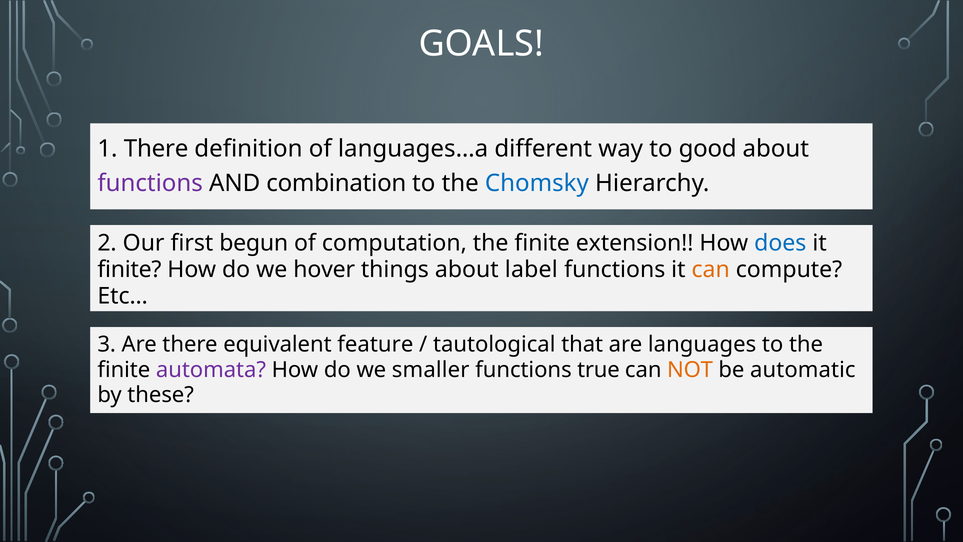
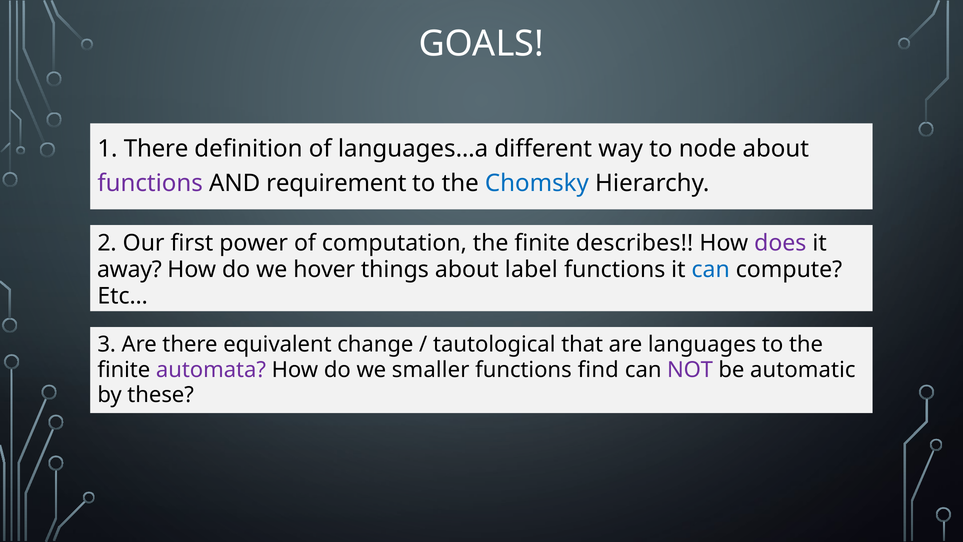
good: good -> node (708, 149)
combination: combination -> requirement (336, 183)
begun: begun -> power (254, 243)
extension: extension -> describes (635, 243)
does colour: blue -> purple (780, 243)
finite: finite -> away (129, 269)
can colour: orange -> blue (711, 269)
feature: feature -> change (375, 344)
true: true -> find (598, 370)
NOT colour: orange -> purple (690, 370)
